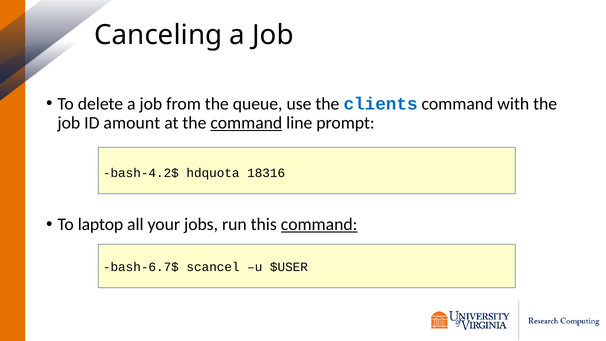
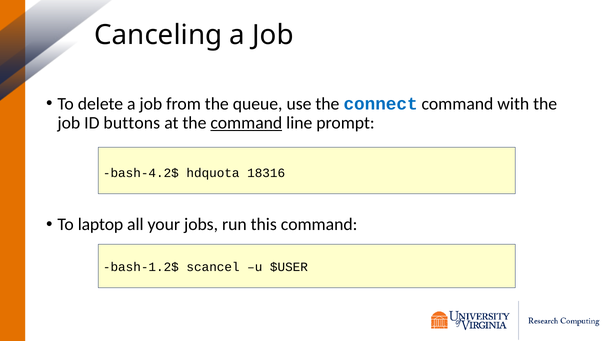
clients: clients -> connect (381, 104)
amount: amount -> buttons (132, 123)
command underline: present -> none (319, 224)
bash-6.7$: bash-6.7$ -> bash-1.2$ (141, 267)
